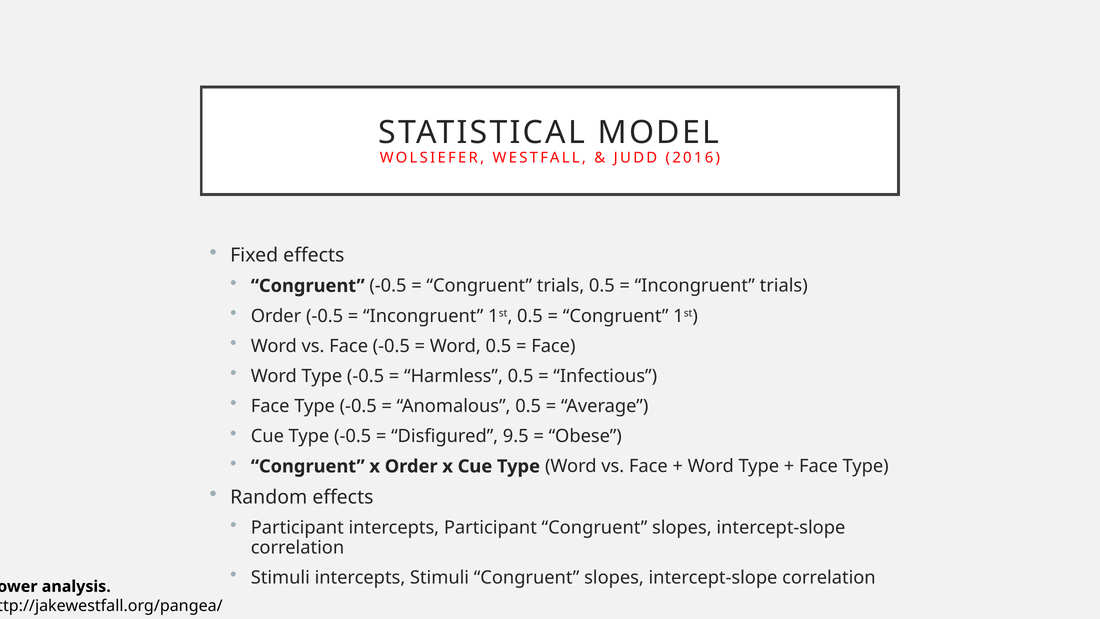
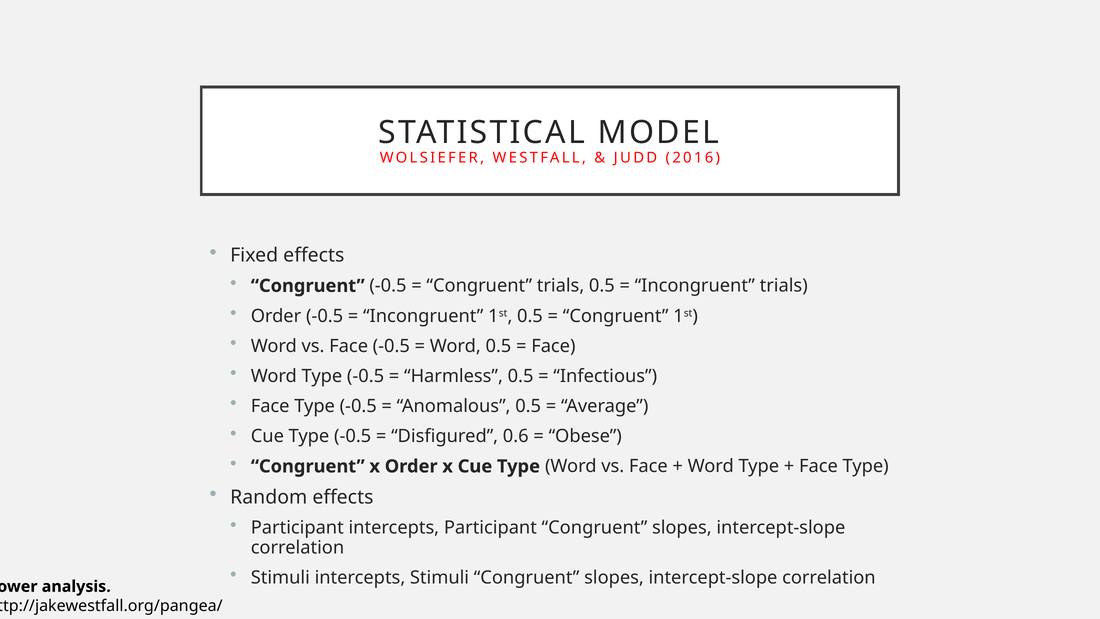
9.5: 9.5 -> 0.6 (516, 436)
